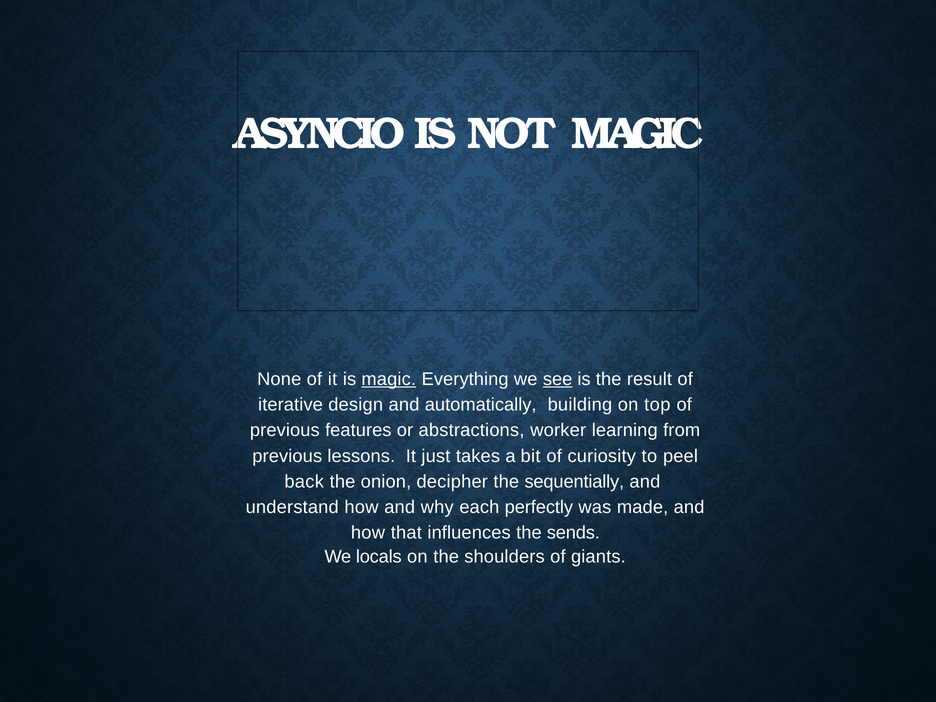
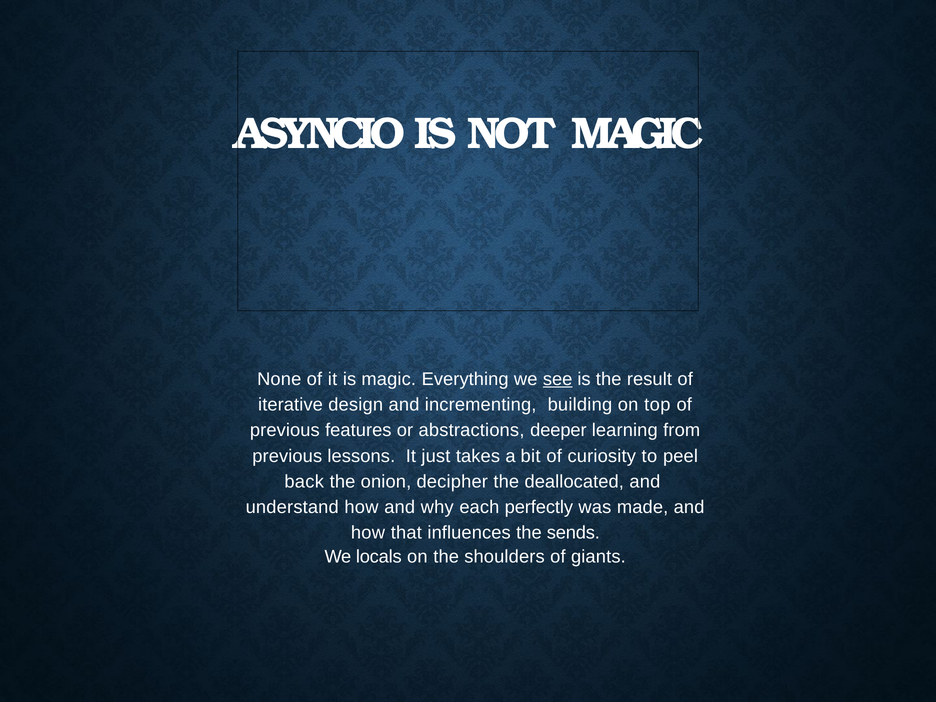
magic underline: present -> none (389, 379)
automatically: automatically -> incrementing (481, 405)
worker: worker -> deeper (558, 430)
sequentially: sequentially -> deallocated (574, 482)
